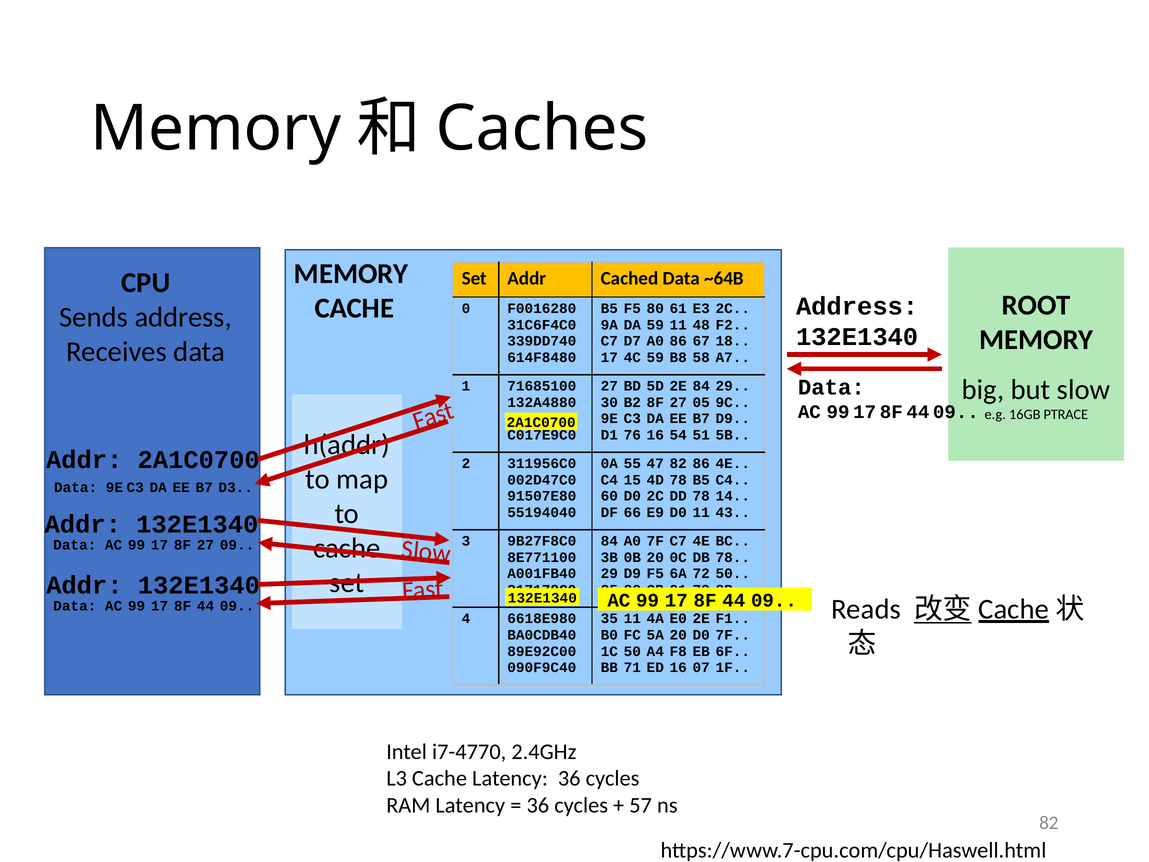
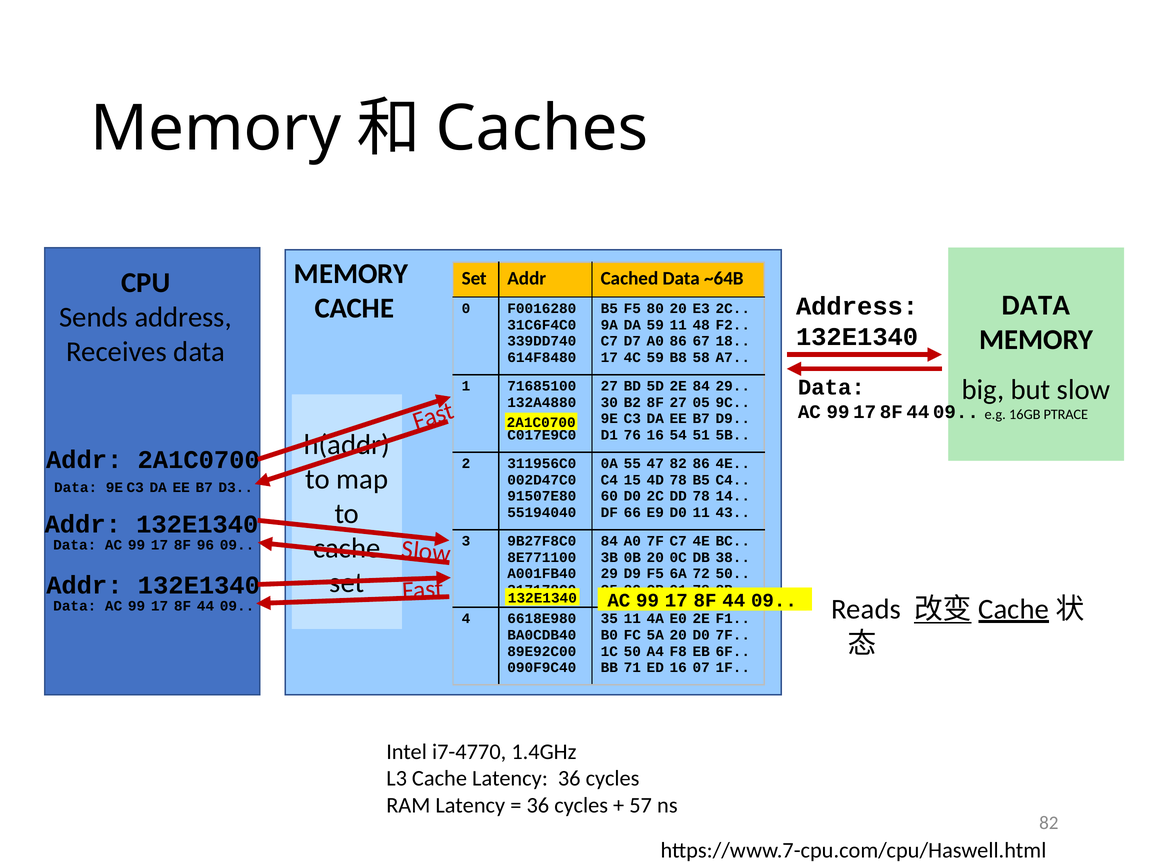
ROOT: ROOT -> DATA (1036, 305)
80 61: 61 -> 20 (678, 308)
17 8F 27: 27 -> 96 (205, 545)
DB 78: 78 -> 38 (733, 557)
2.4GHz: 2.4GHz -> 1.4GHz (544, 752)
